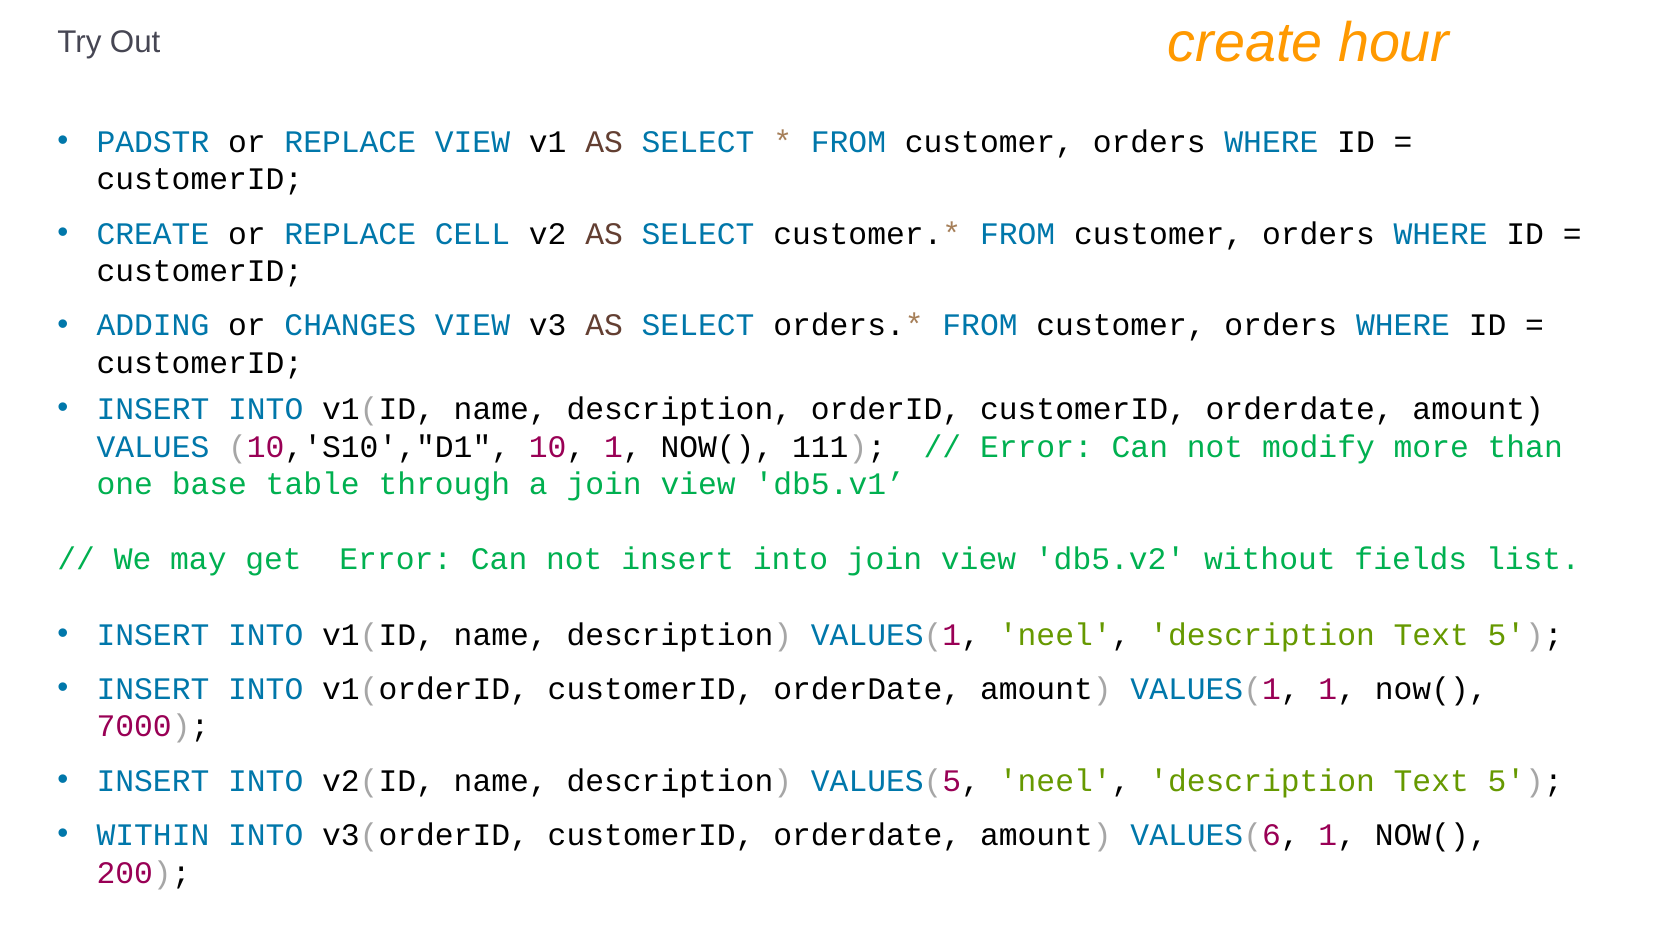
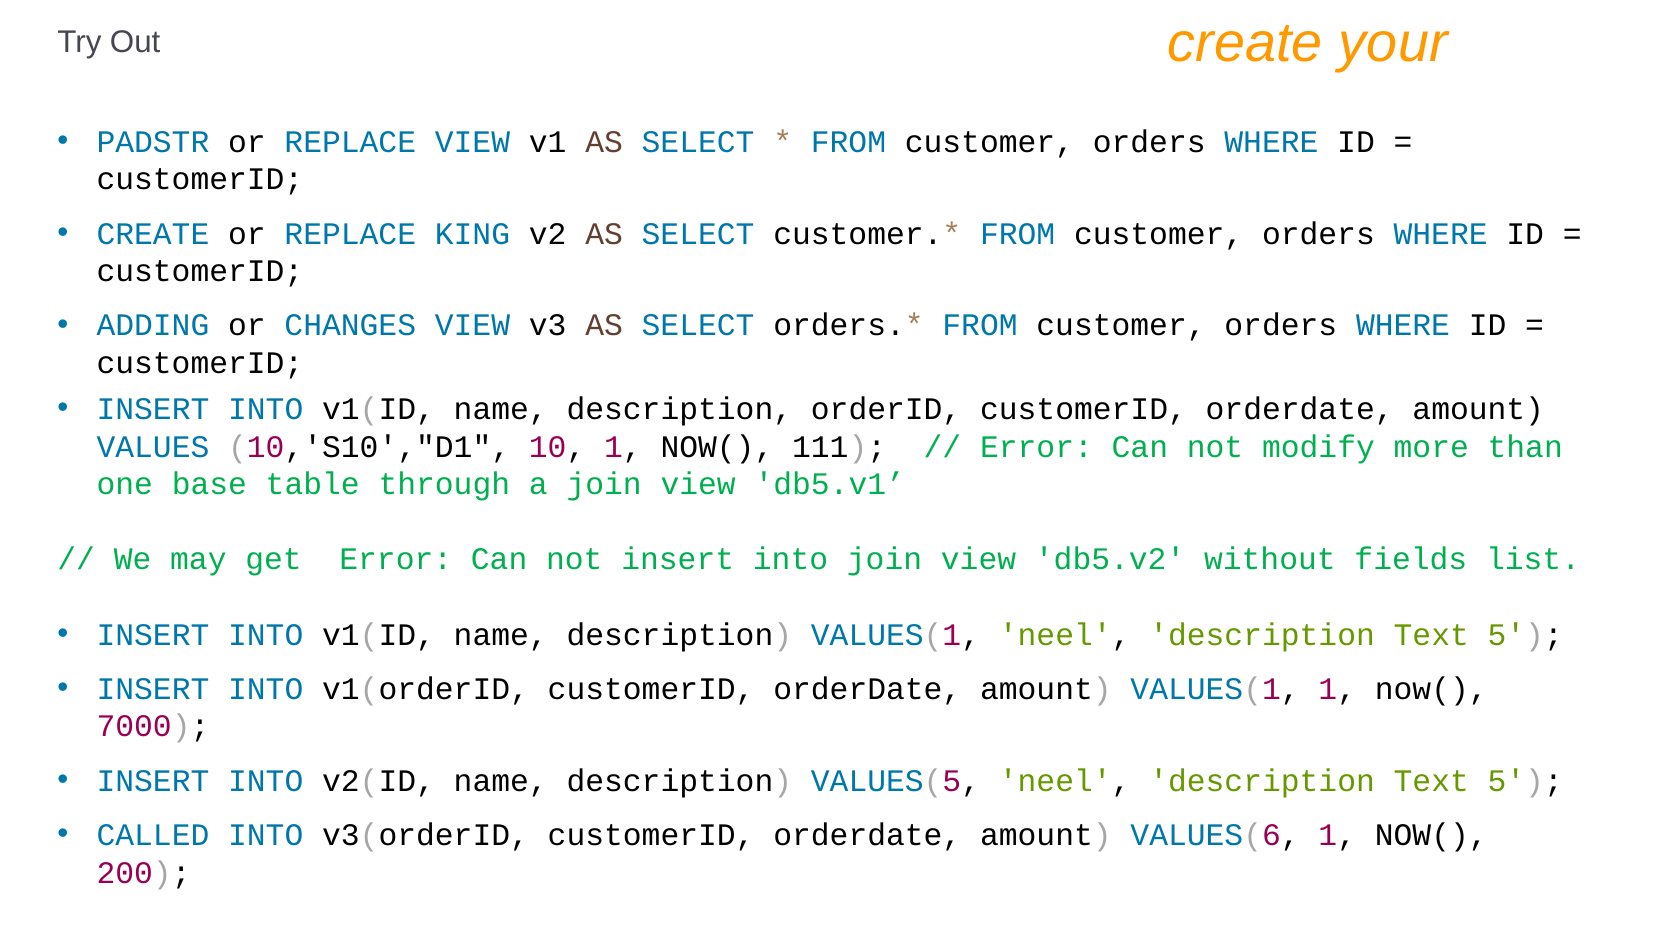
hour: hour -> your (1393, 43)
CELL: CELL -> KING (472, 234)
WITHIN: WITHIN -> CALLED (153, 835)
